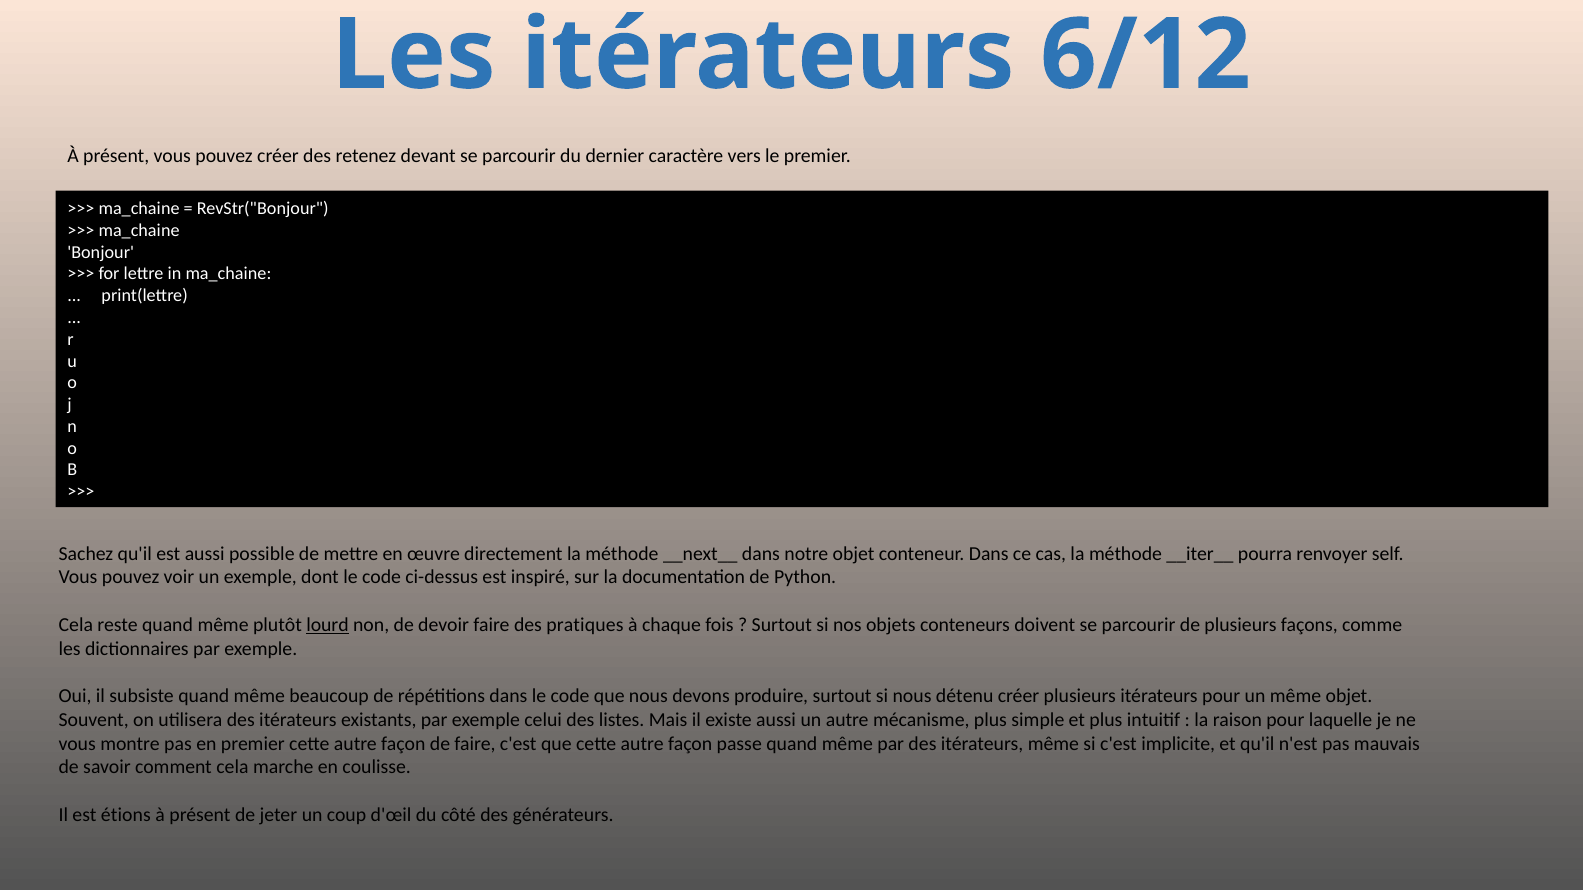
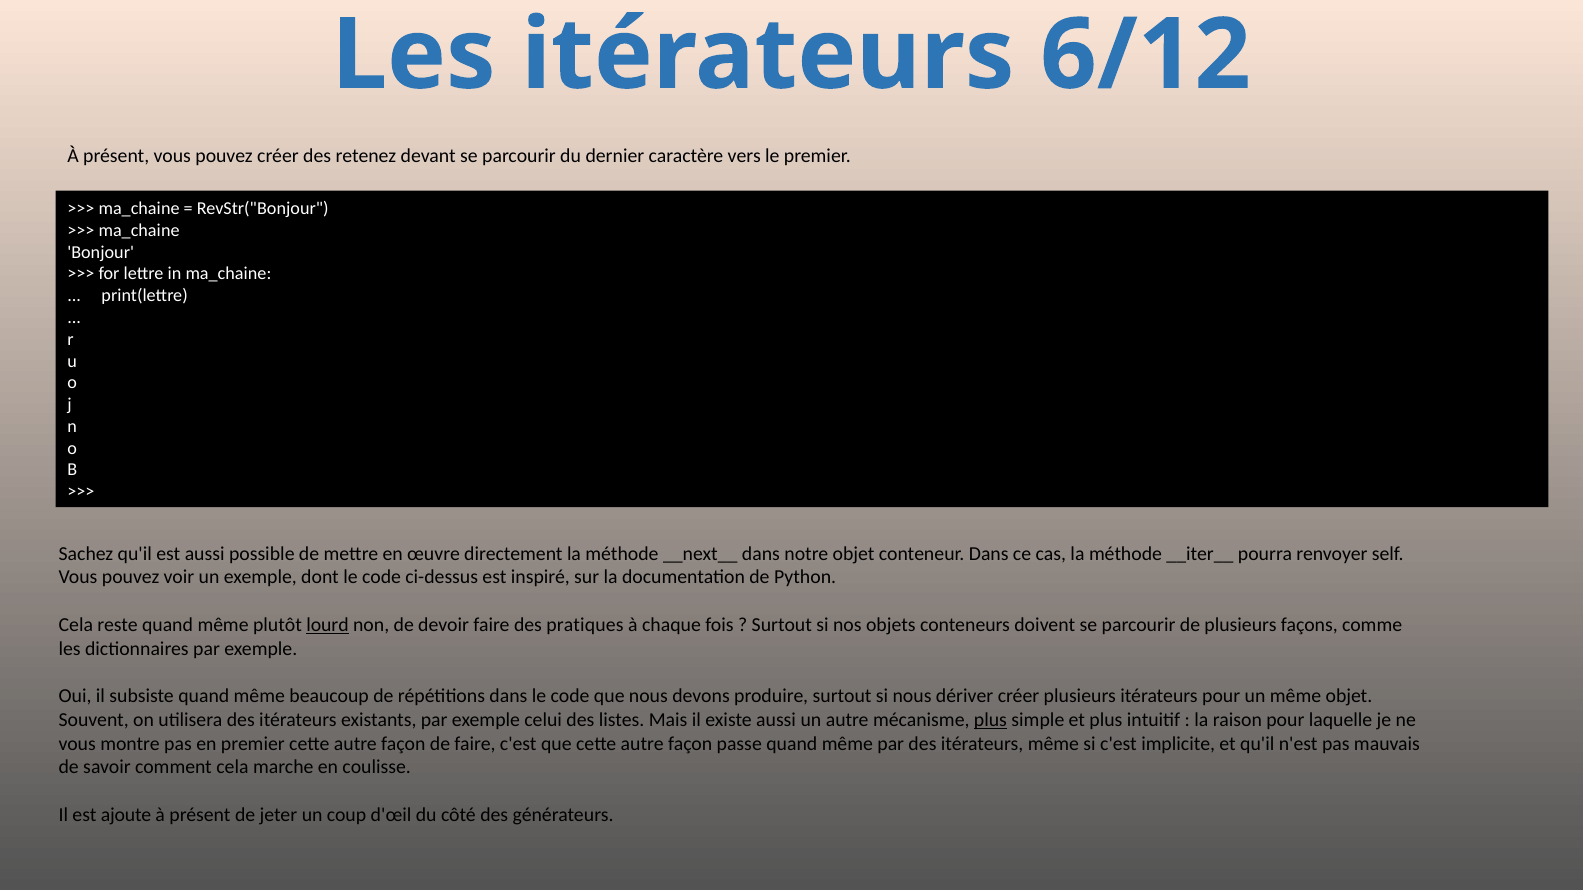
détenu: détenu -> dériver (965, 696)
plus underline: none -> present (990, 720)
étions: étions -> ajoute (126, 815)
